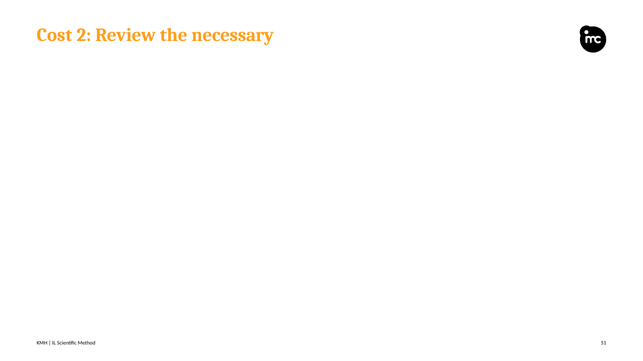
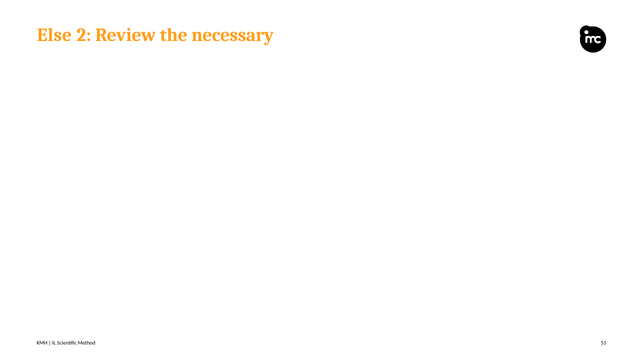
Cost: Cost -> Else (54, 35)
